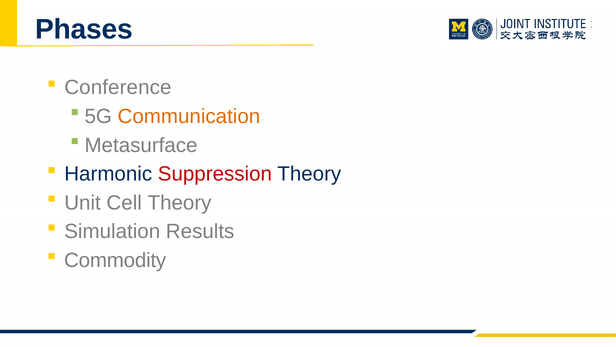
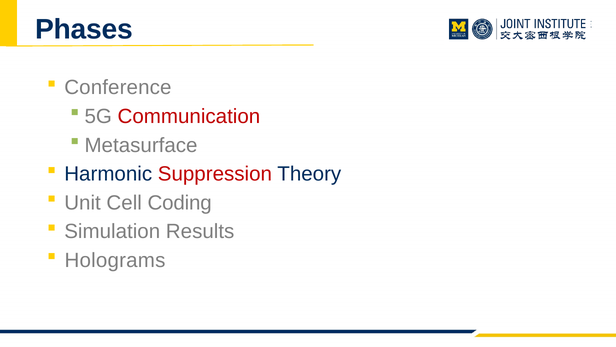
Communication colour: orange -> red (189, 116)
Cell Theory: Theory -> Coding (180, 203)
Commodity: Commodity -> Holograms (115, 260)
